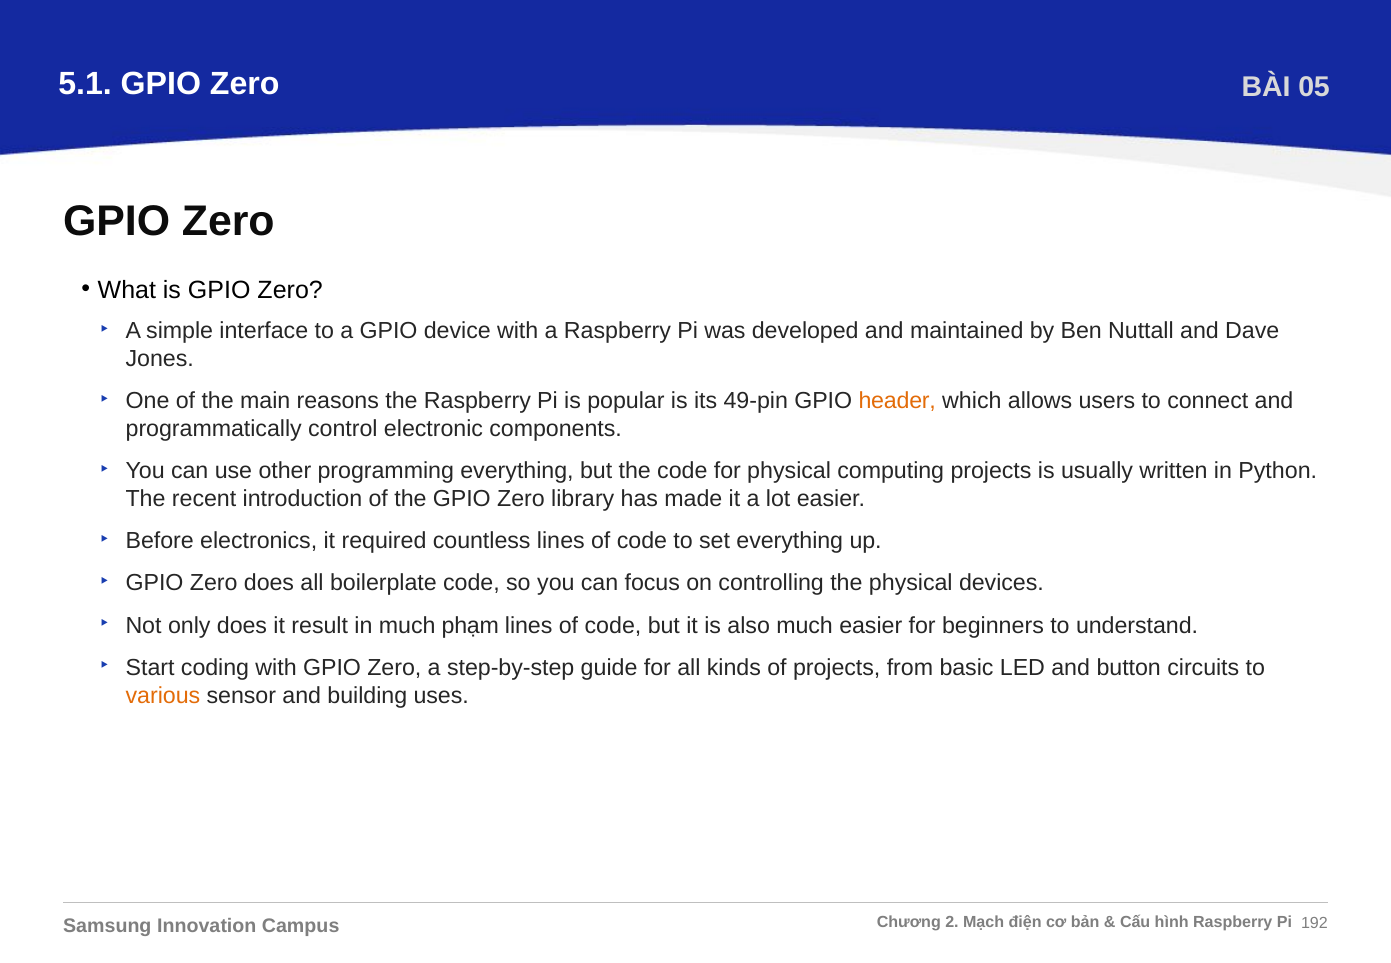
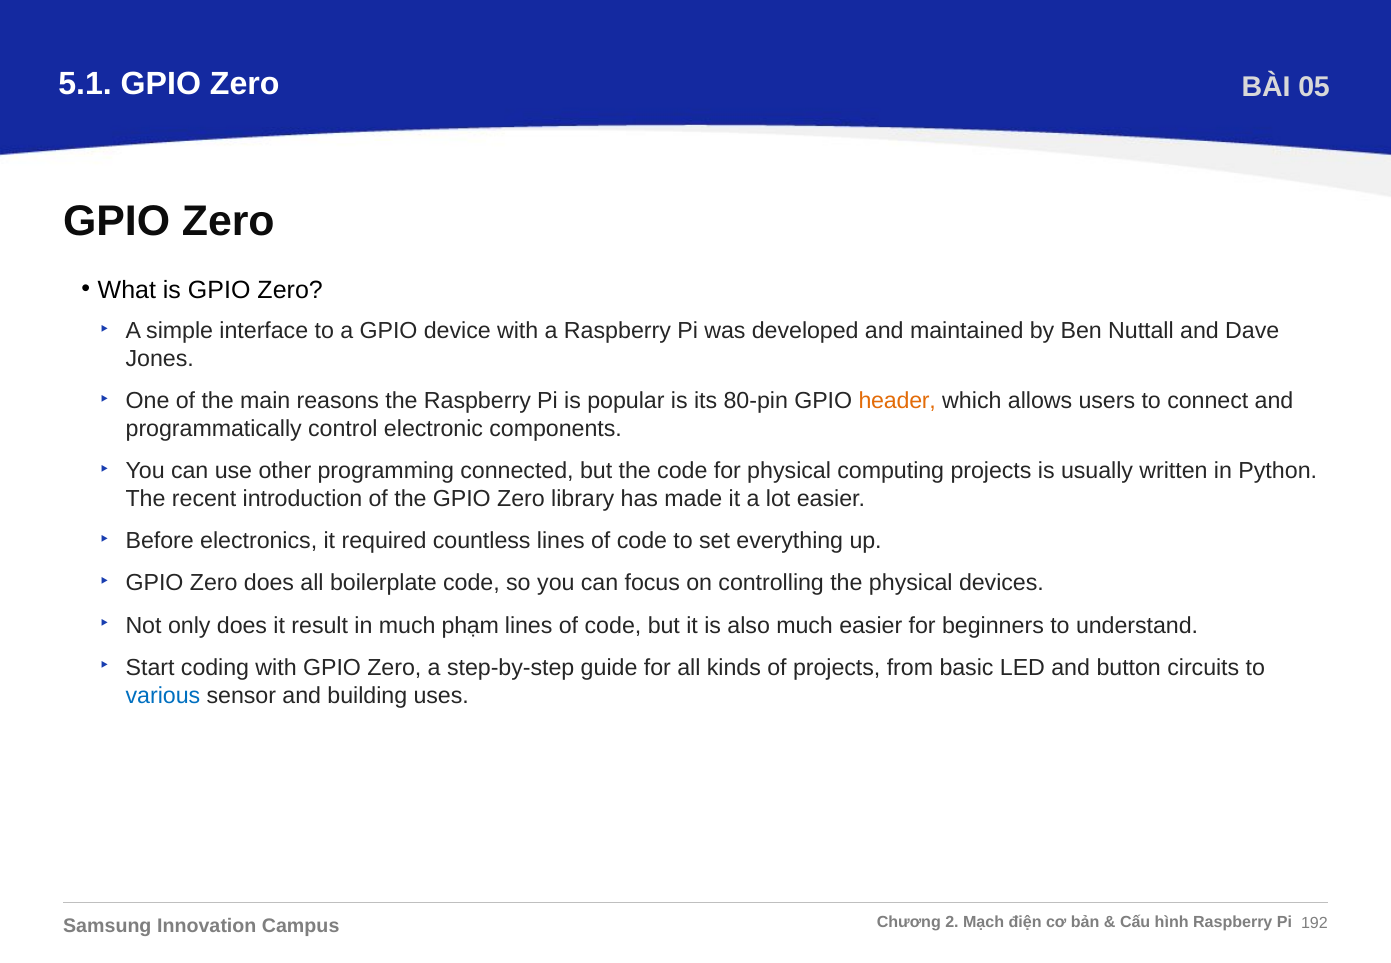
49-pin: 49-pin -> 80-pin (756, 401)
programming everything: everything -> connected (517, 471)
various colour: orange -> blue (163, 696)
